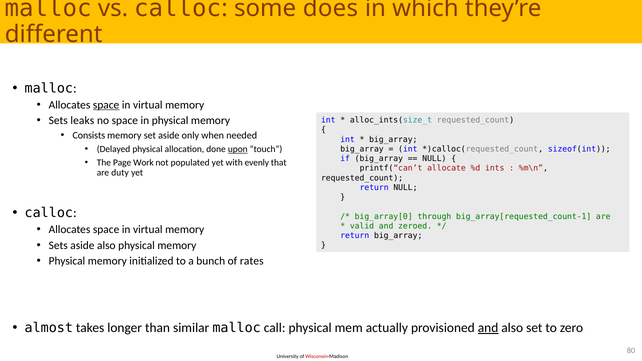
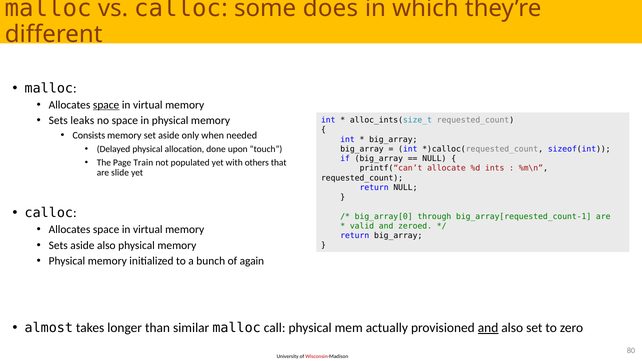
upon underline: present -> none (238, 149)
Work: Work -> Train (143, 163)
evenly: evenly -> others (257, 163)
duty: duty -> slide (120, 173)
rates: rates -> again (252, 261)
